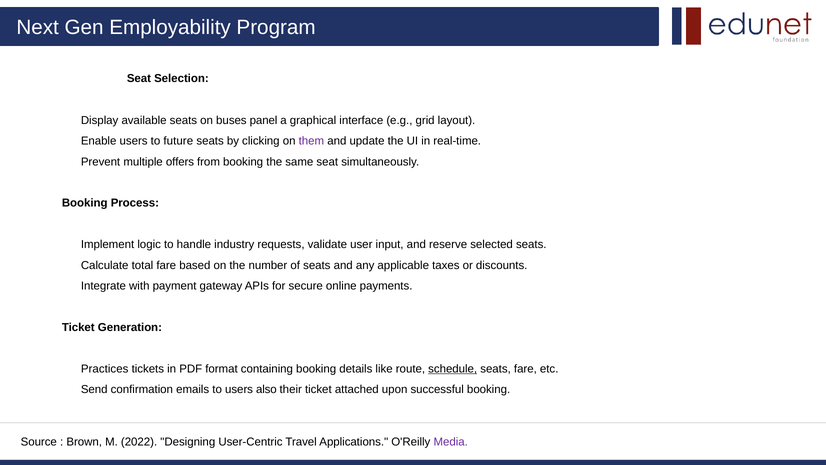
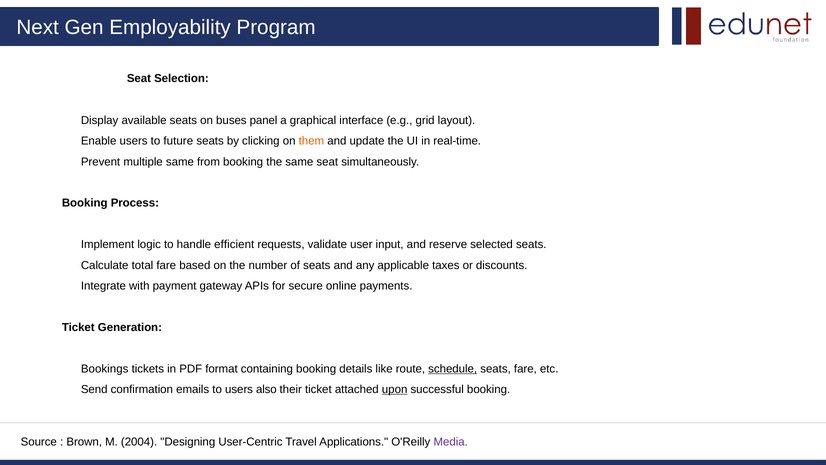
them colour: purple -> orange (311, 141)
multiple offers: offers -> same (180, 162)
industry: industry -> efficient (234, 244)
Practices: Practices -> Bookings (105, 368)
upon underline: none -> present (395, 389)
2022: 2022 -> 2004 (139, 442)
